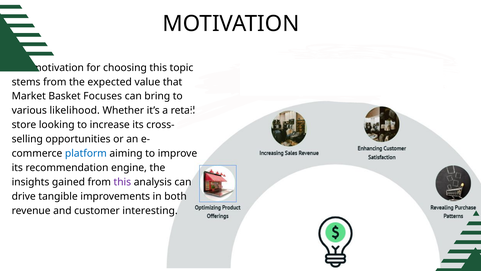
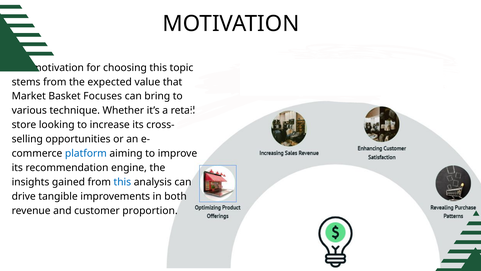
likelihood: likelihood -> technique (75, 110)
this colour: purple -> blue (122, 182)
interesting: interesting -> proportion (150, 210)
